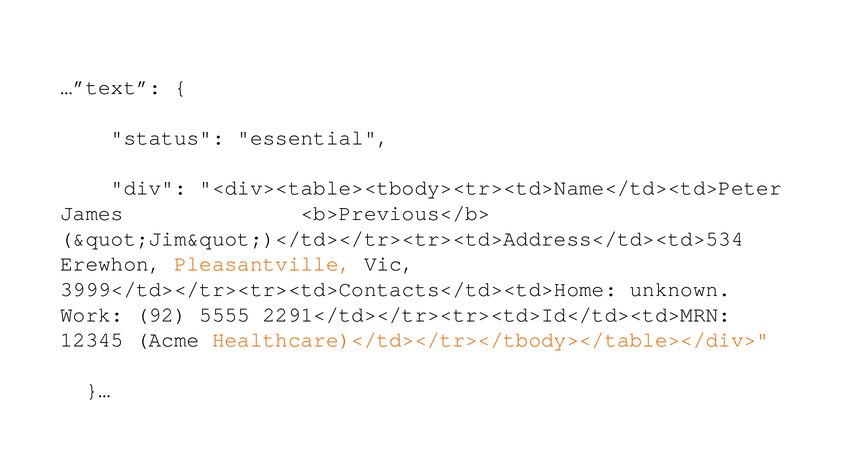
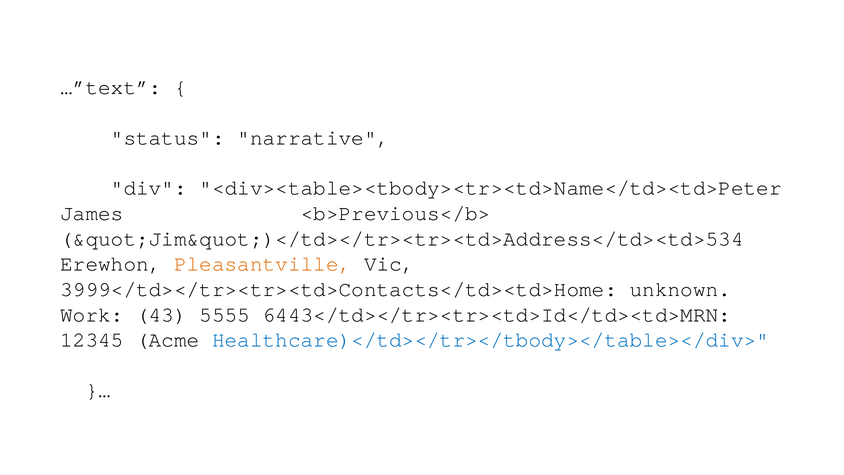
essential: essential -> narrative (313, 137)
92: 92 -> 43 (161, 314)
2291</td></tr><tr><td>Id</td><td>MRN: 2291</td></tr><tr><td>Id</td><td>MRN -> 6443</td></tr><tr><td>Id</td><td>MRN (497, 314)
Healthcare)</td></tr></tbody></table></div> colour: orange -> blue (491, 340)
